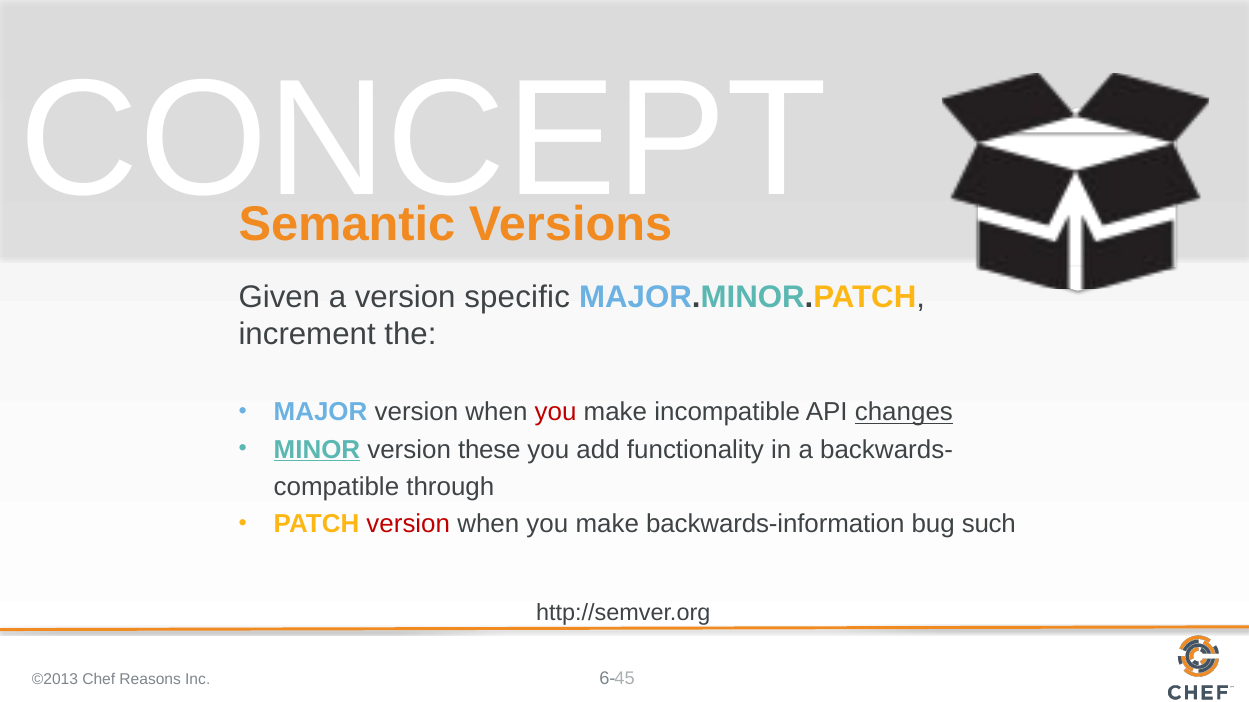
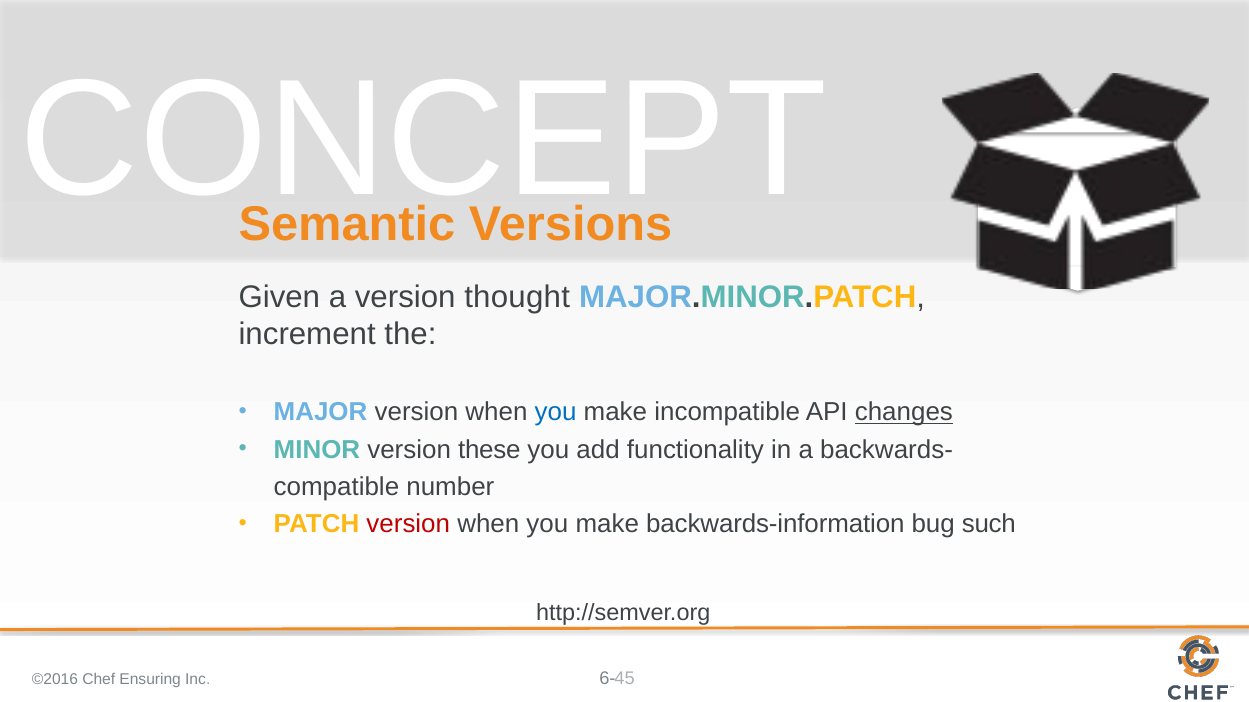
specific: specific -> thought (517, 297)
you colour: red -> blue (556, 413)
MINOR underline: present -> none (317, 450)
through: through -> number (450, 487)
©2013: ©2013 -> ©2016 (55, 680)
Reasons: Reasons -> Ensuring (150, 680)
